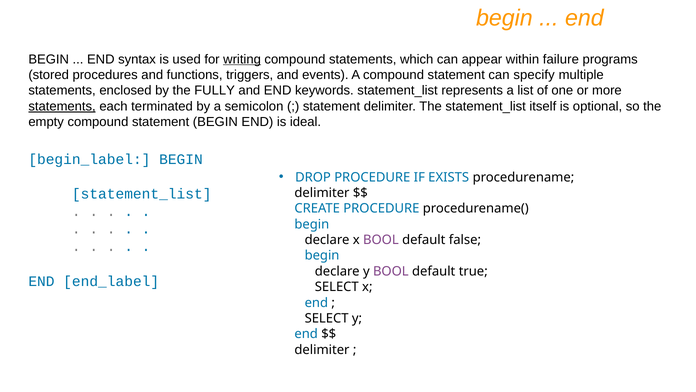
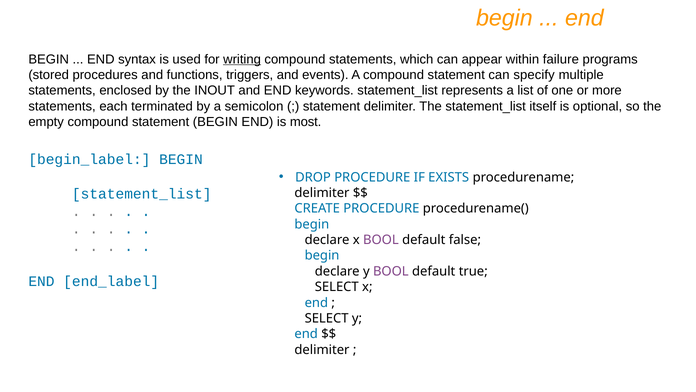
FULLY: FULLY -> INOUT (215, 90)
statements underline: present -> none (62, 106)
ideal: ideal -> most (306, 122)
